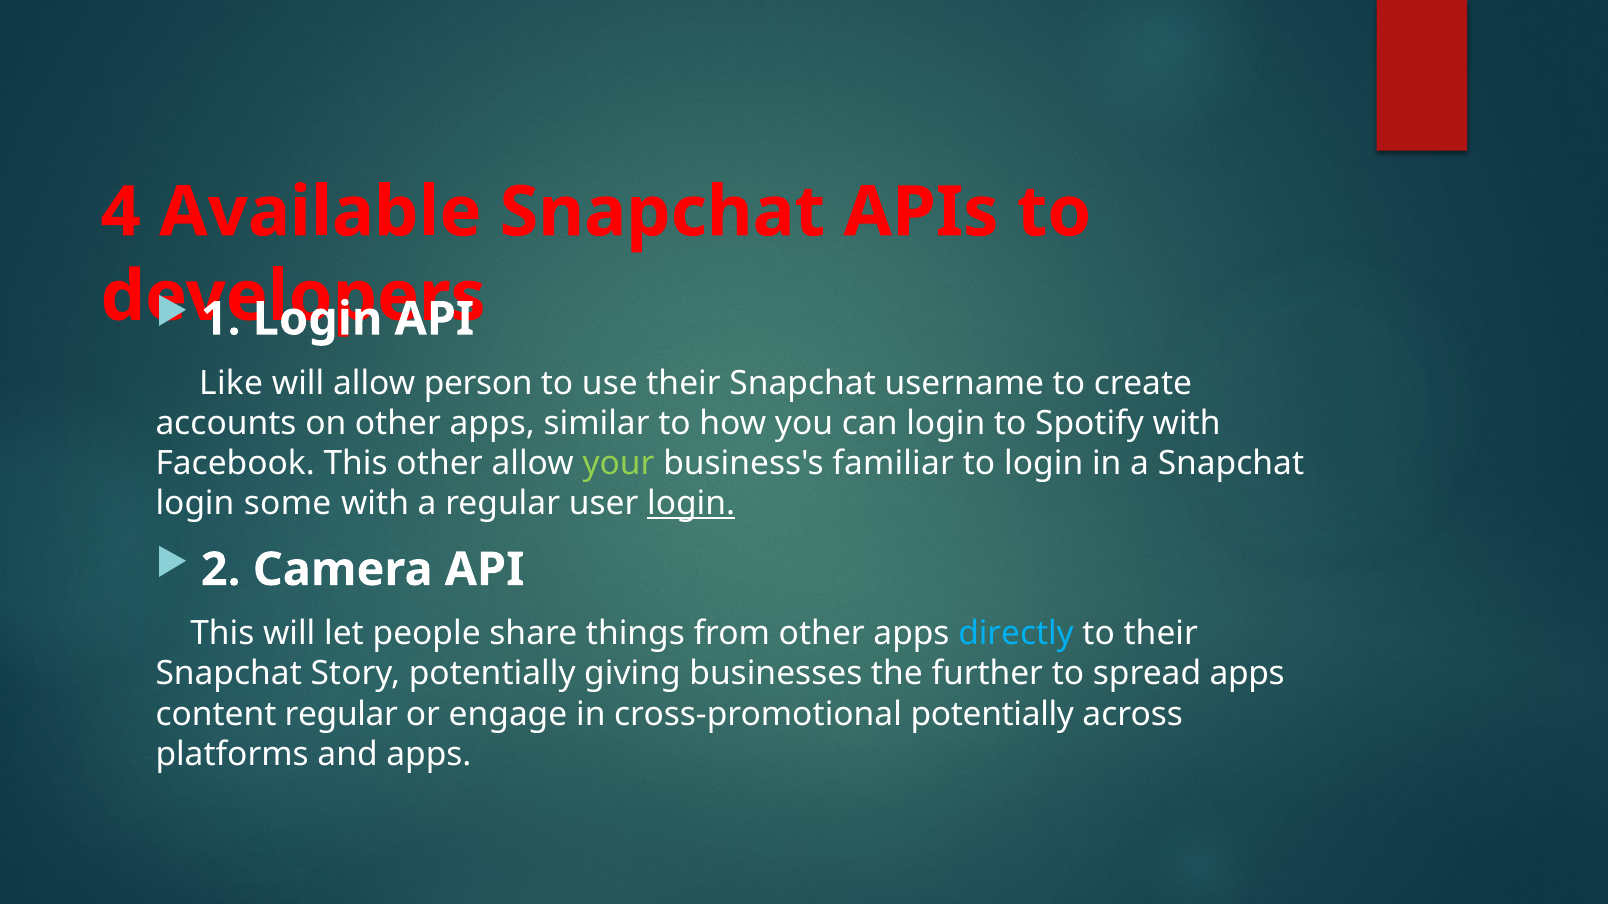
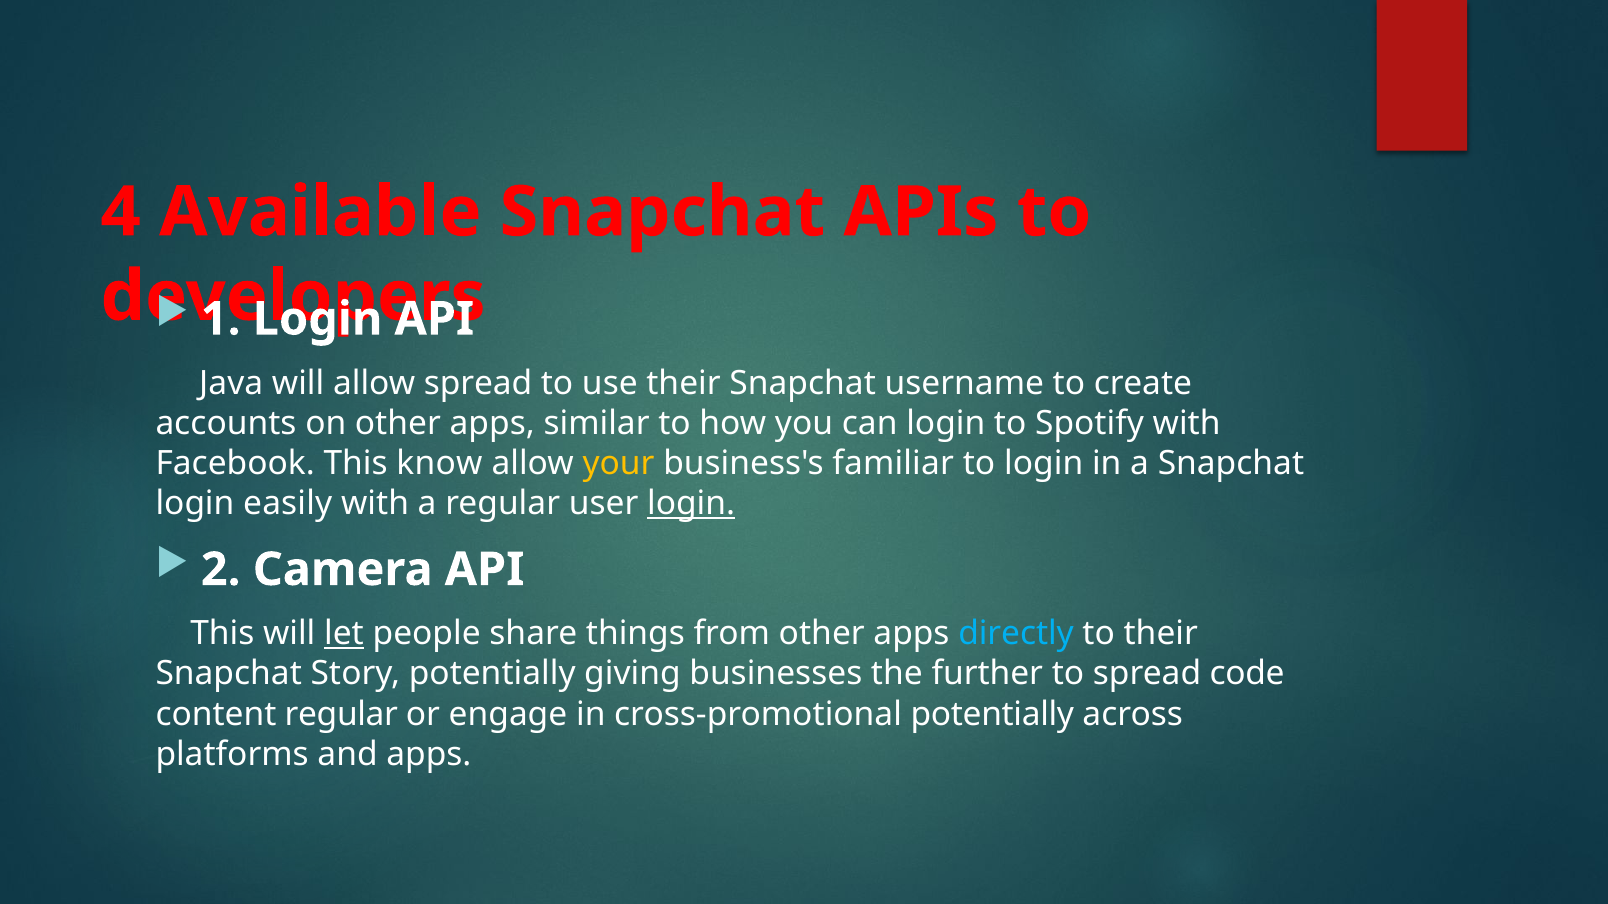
Like: Like -> Java (231, 383)
allow person: person -> spread (478, 383)
This other: other -> know (439, 464)
your colour: light green -> yellow (619, 464)
some: some -> easily (288, 504)
let underline: none -> present (344, 634)
spread apps: apps -> code (1247, 674)
